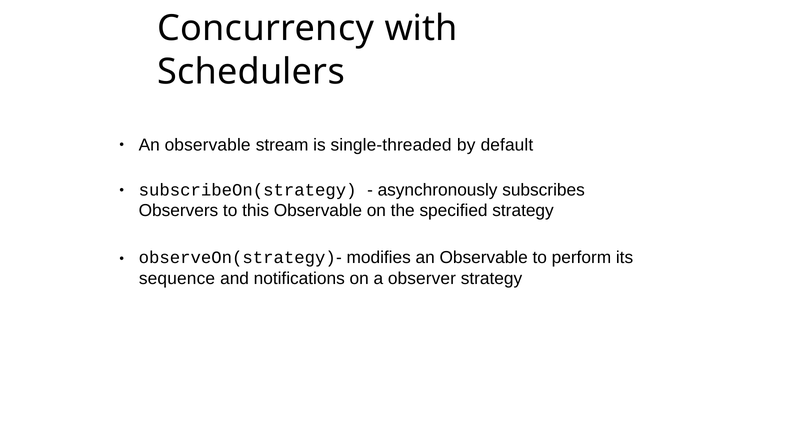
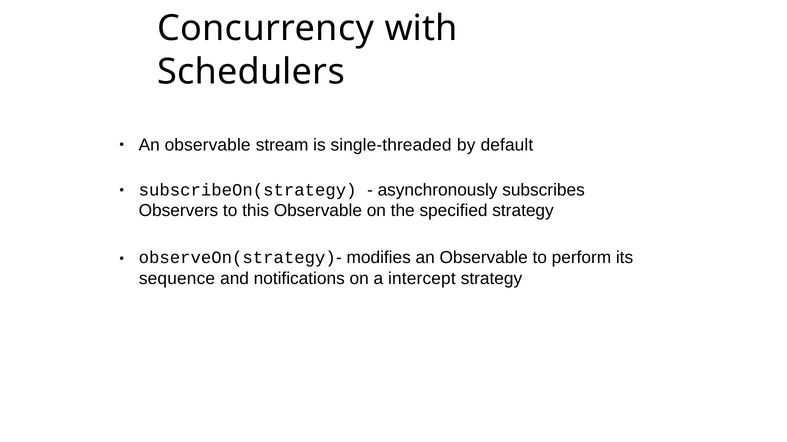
observer: observer -> intercept (422, 279)
